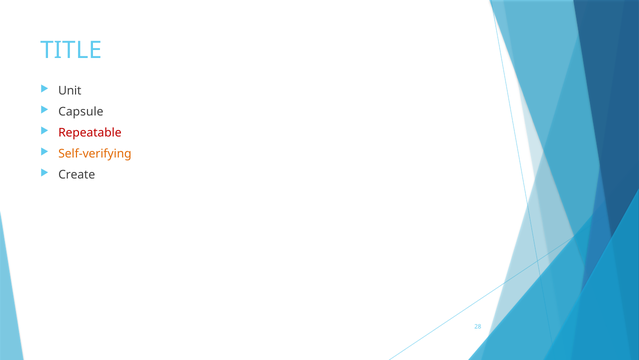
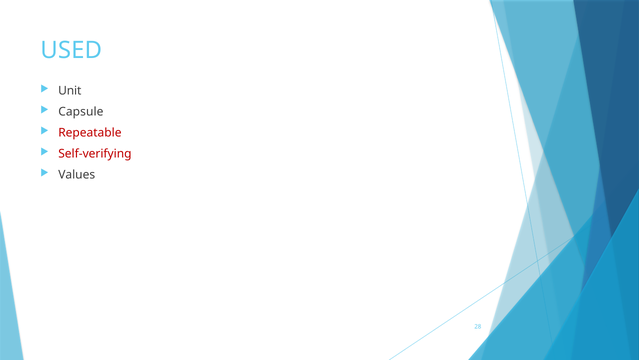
TITLE: TITLE -> USED (71, 50)
Self-verifying colour: orange -> red (95, 154)
Create: Create -> Values (77, 175)
